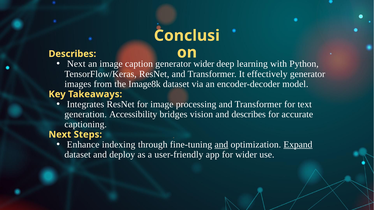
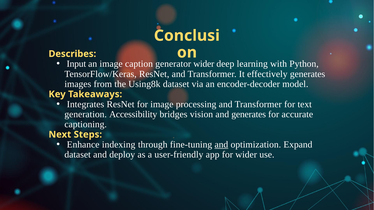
Next: Next -> Input (76, 64)
effectively generator: generator -> generates (308, 74)
Image8k: Image8k -> Using8k (144, 84)
and describes: describes -> generates (249, 115)
Expand underline: present -> none (298, 145)
